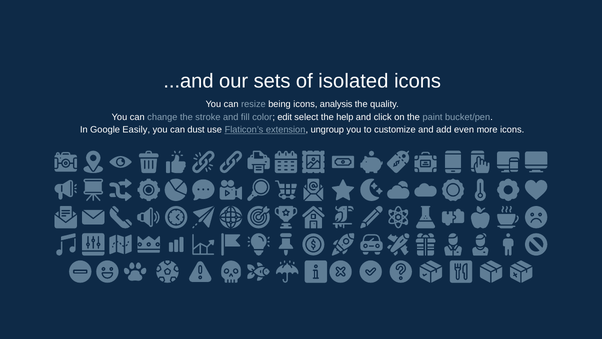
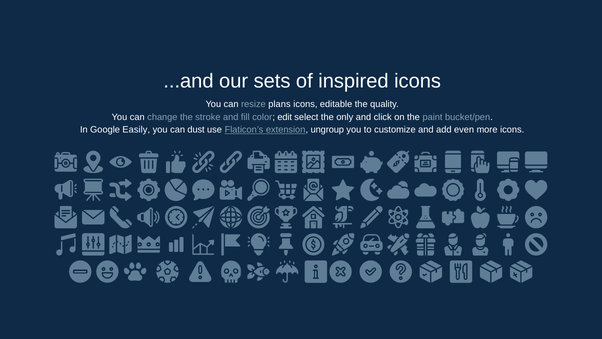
isolated: isolated -> inspired (353, 81)
being: being -> plans (279, 104)
analysis: analysis -> editable (336, 104)
help: help -> only (345, 117)
